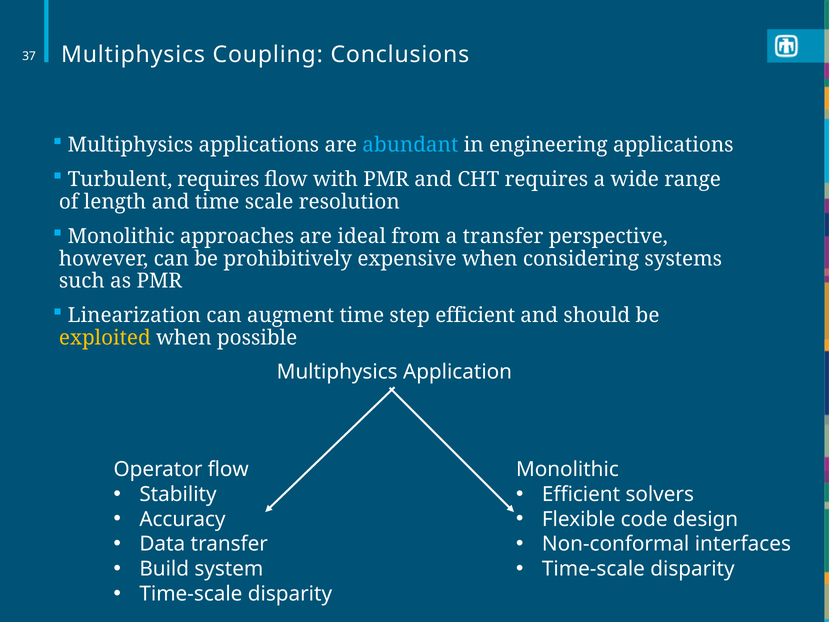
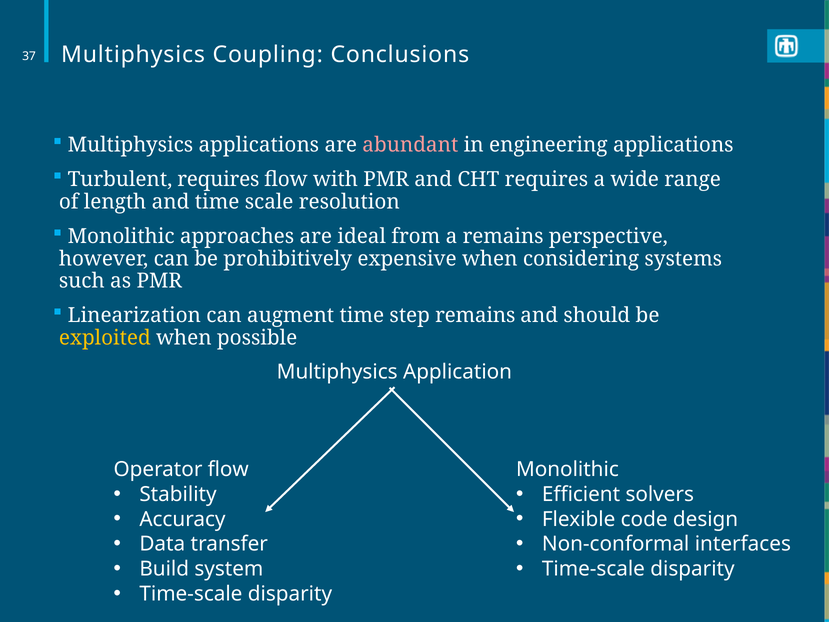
abundant colour: light blue -> pink (410, 145)
a transfer: transfer -> remains (503, 236)
step efficient: efficient -> remains (475, 315)
